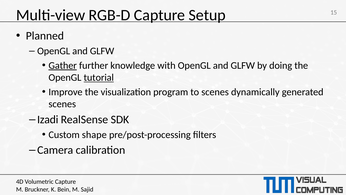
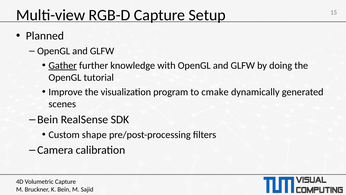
tutorial underline: present -> none (99, 77)
to scenes: scenes -> cmake (215, 92)
Izadi: Izadi -> Bein (48, 119)
